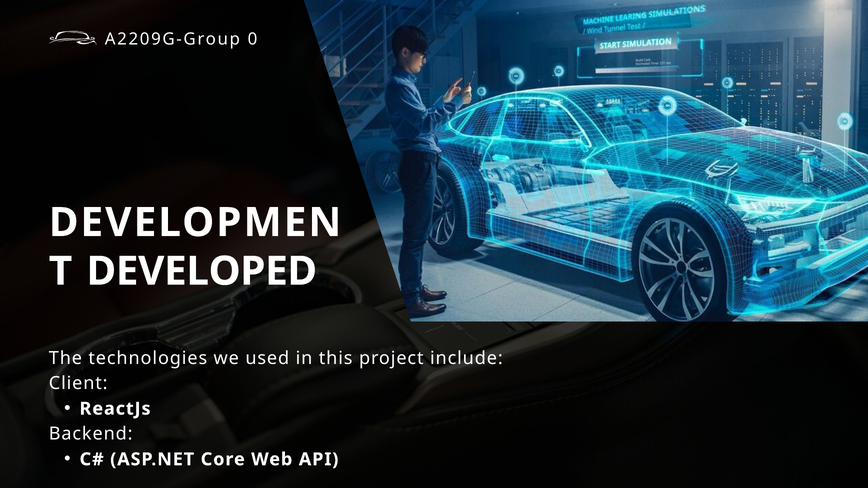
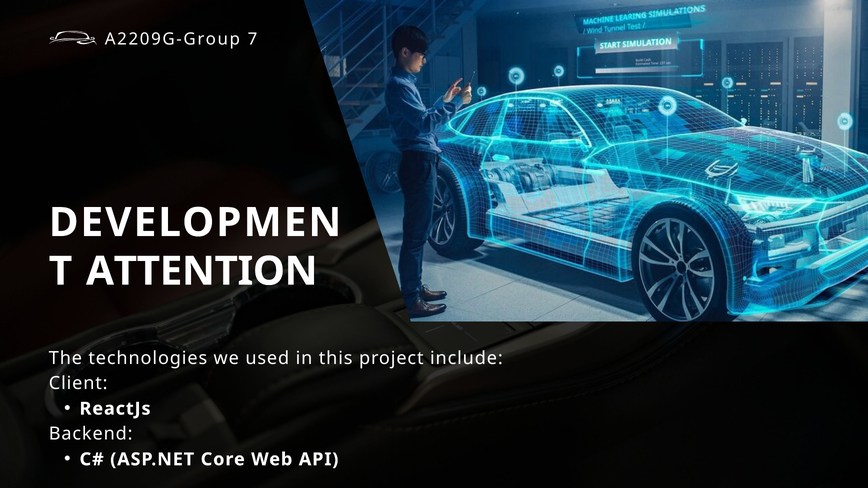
0: 0 -> 7 (252, 39)
DEVELOPED: DEVELOPED -> ATTENTION (202, 271)
